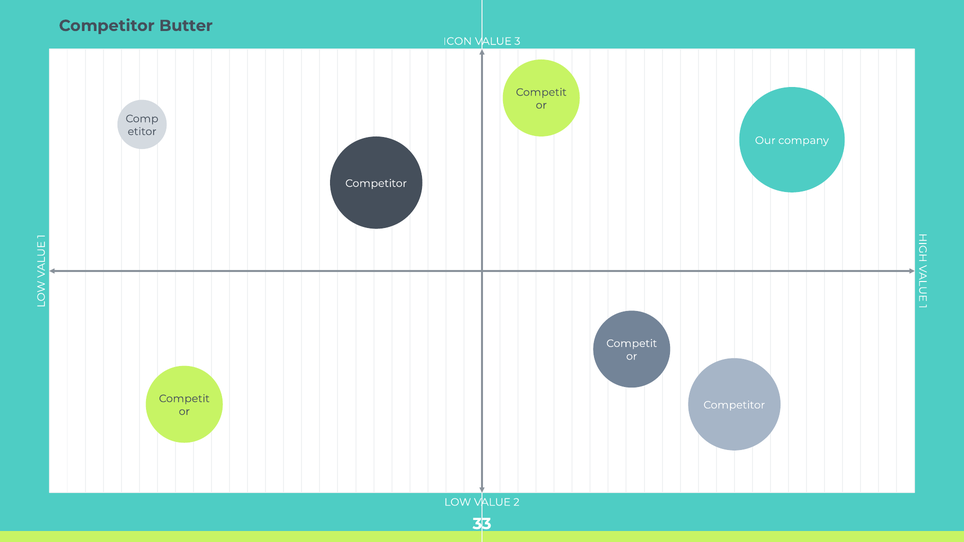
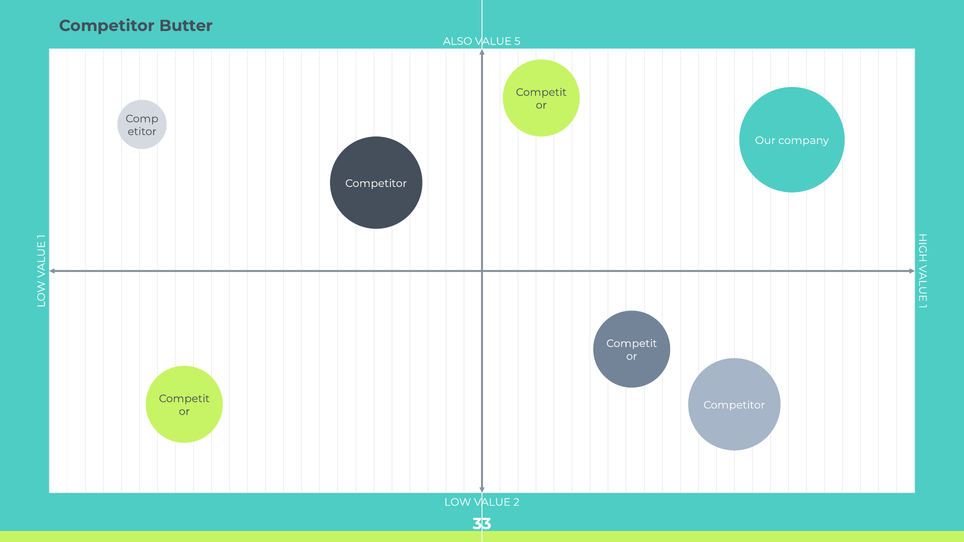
ICON: ICON -> ALSO (458, 41)
3: 3 -> 5 (517, 41)
